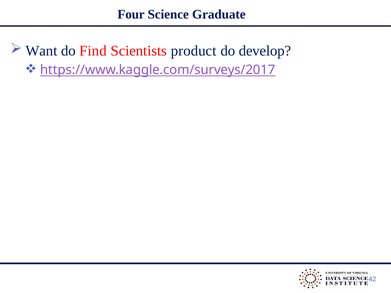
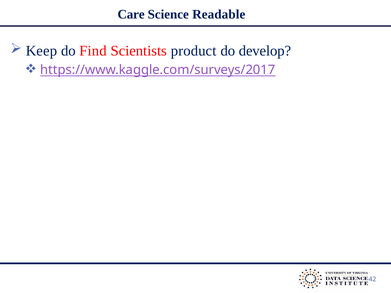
Four: Four -> Care (131, 14)
Graduate: Graduate -> Readable (219, 14)
Want: Want -> Keep (41, 51)
